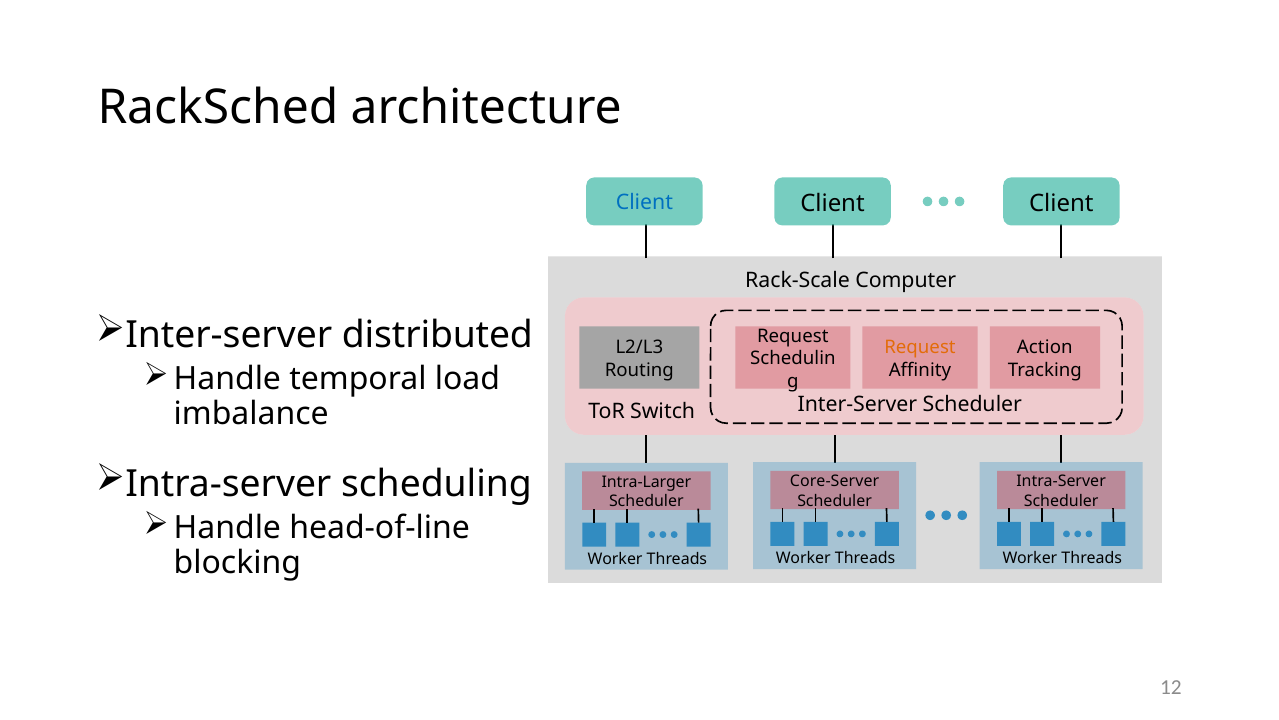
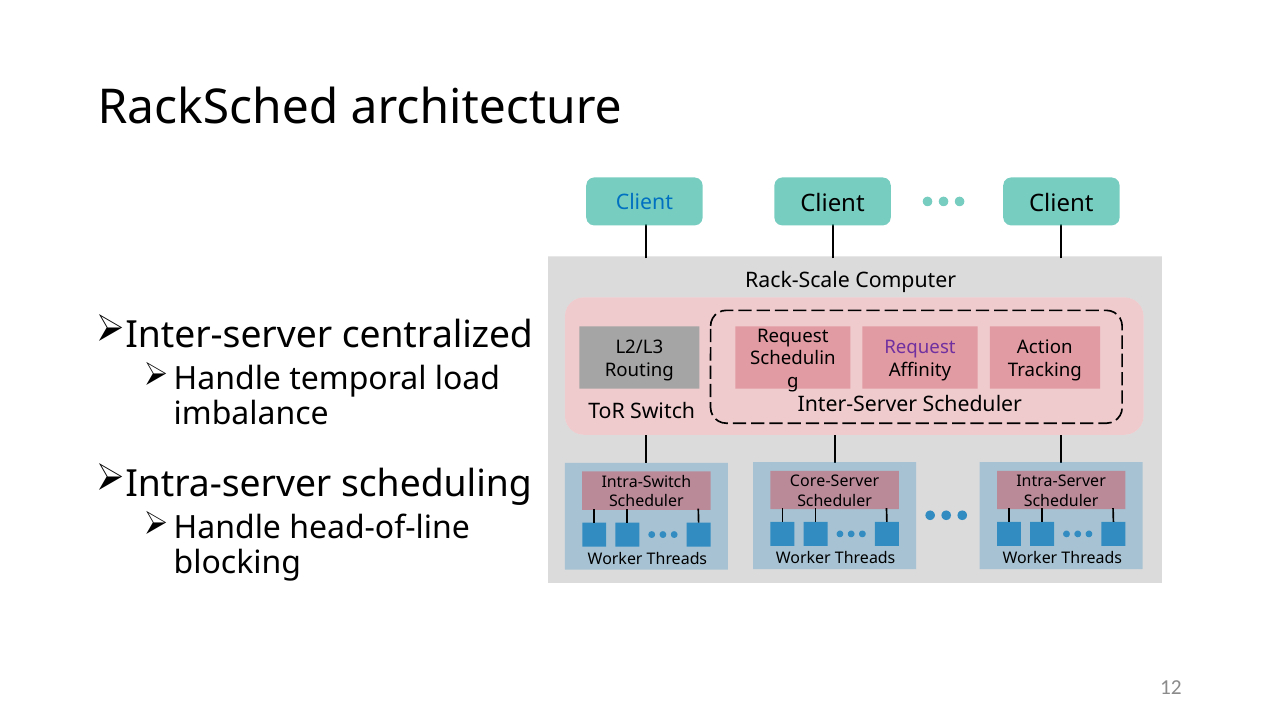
distributed: distributed -> centralized (437, 335)
Request colour: orange -> purple (920, 347)
Intra-Larger: Intra-Larger -> Intra-Switch (646, 482)
